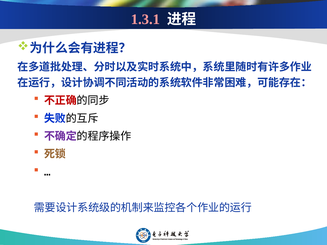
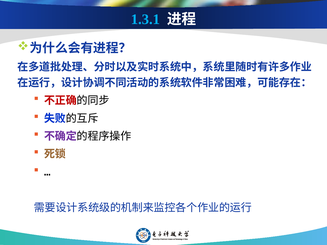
1.3.1 colour: pink -> light blue (145, 19)
